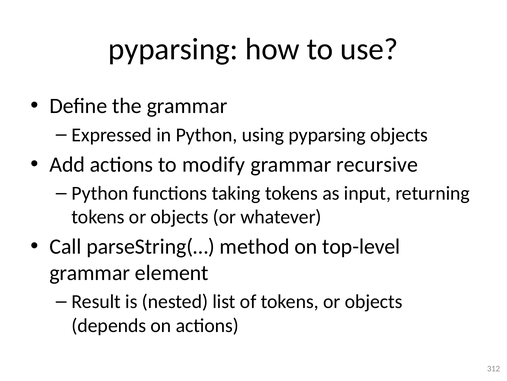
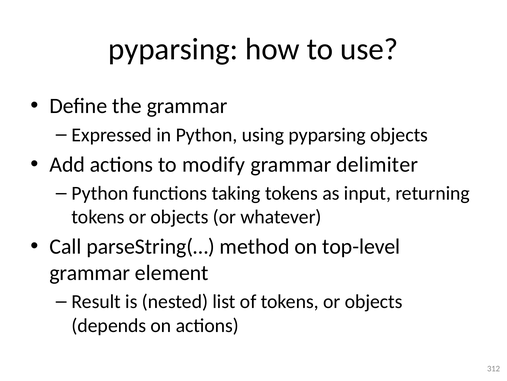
recursive: recursive -> delimiter (377, 164)
